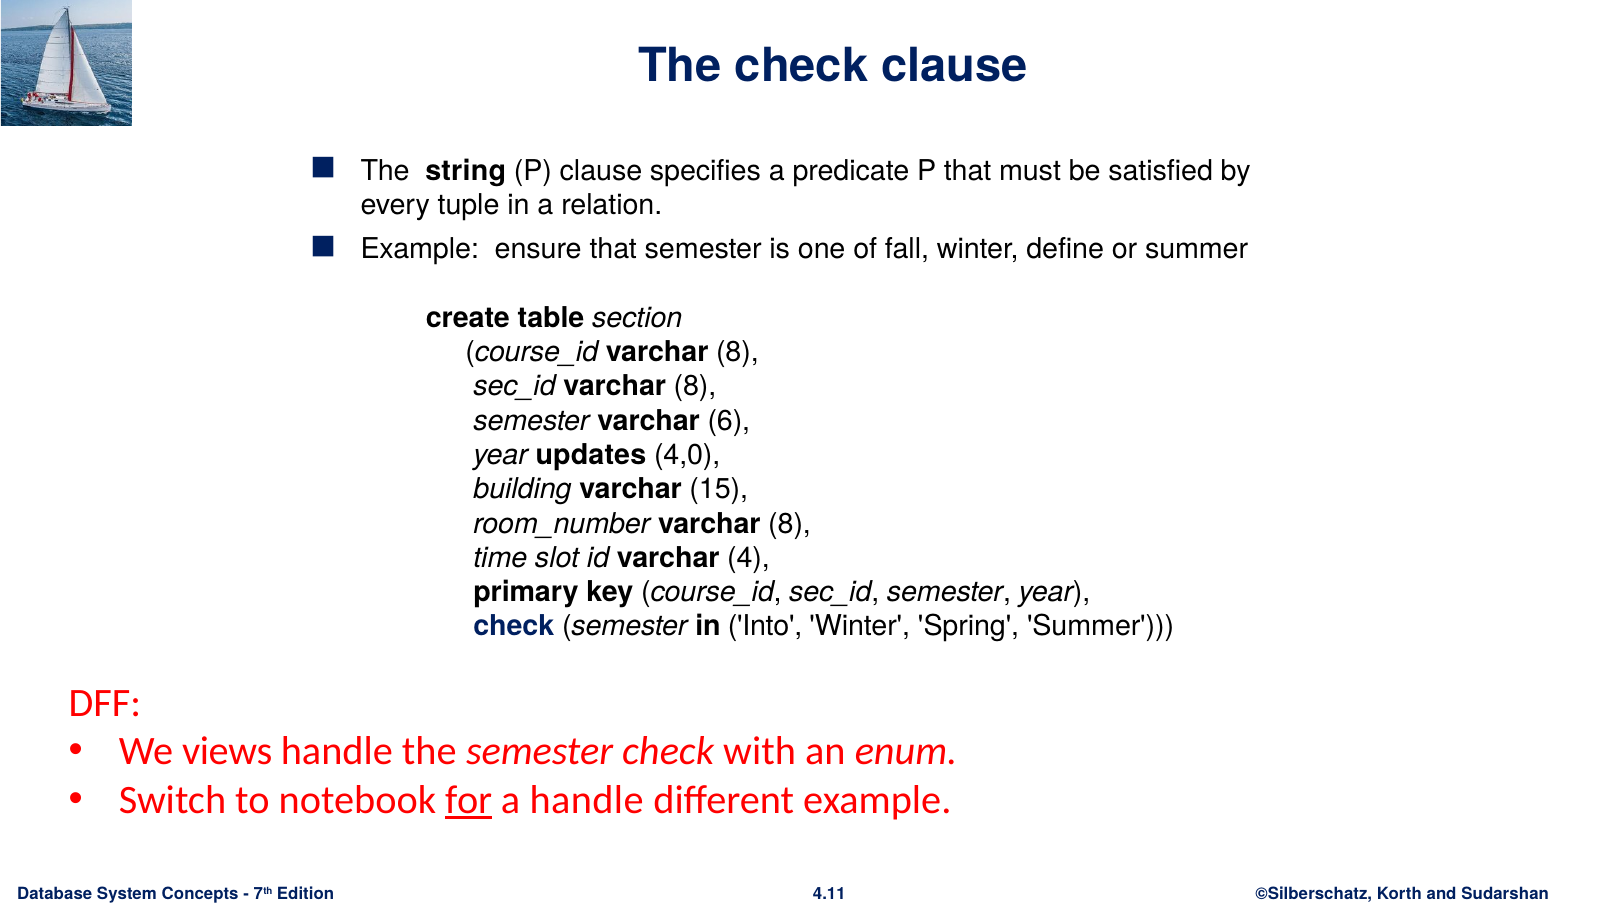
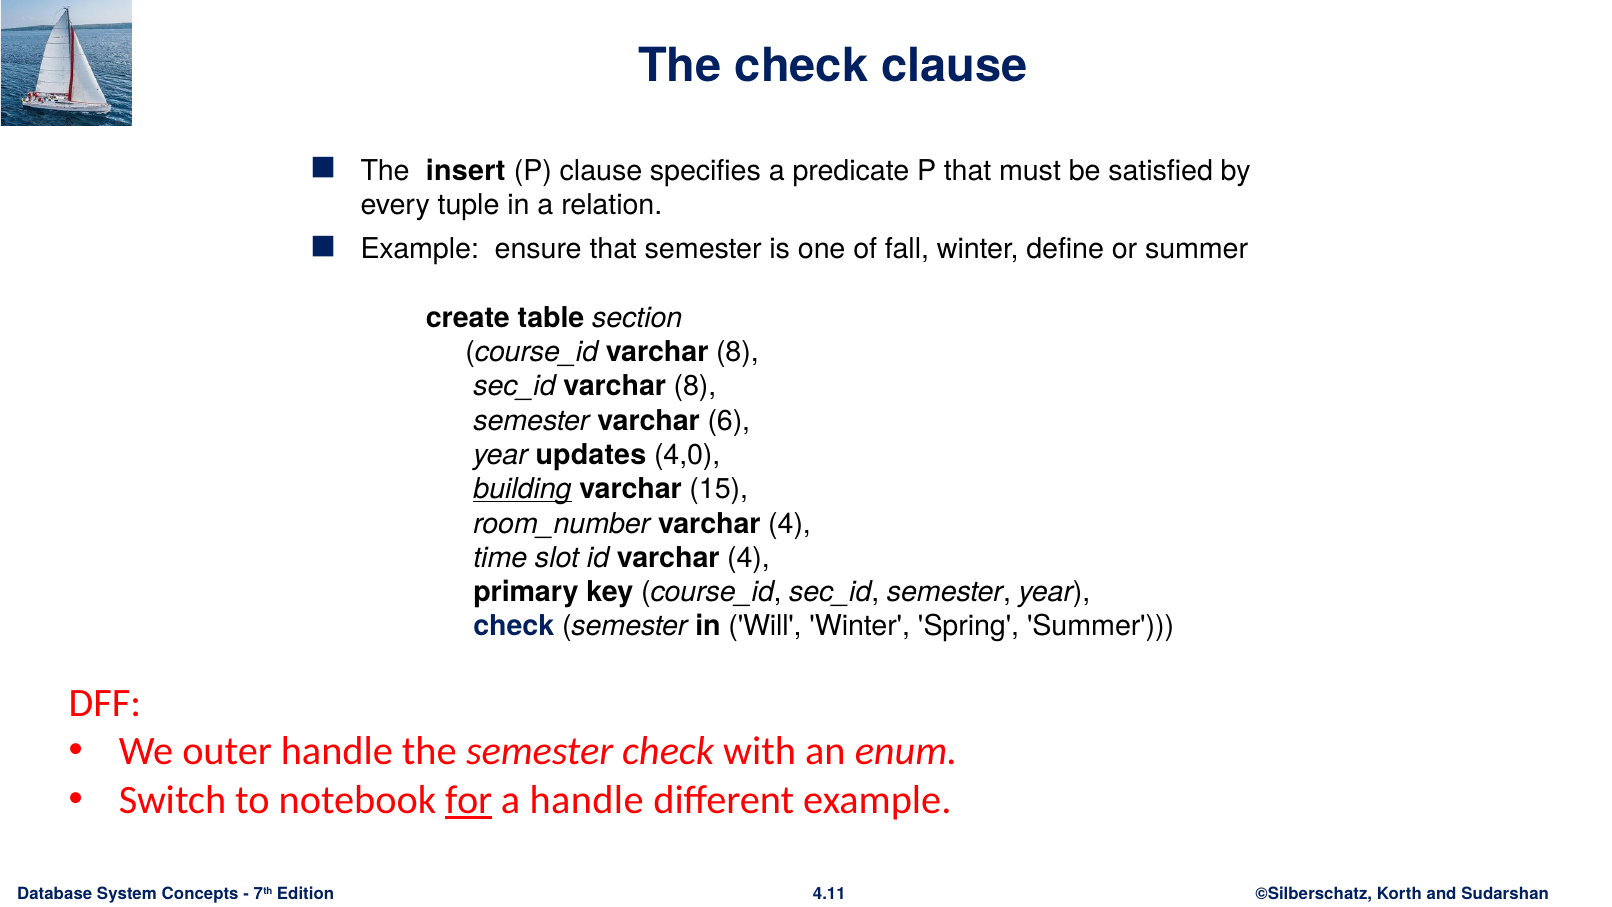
string: string -> insert (466, 171)
building underline: none -> present (523, 489)
room_number varchar 8: 8 -> 4 (790, 523)
Into: Into -> Will (765, 626)
views: views -> outer (227, 752)
